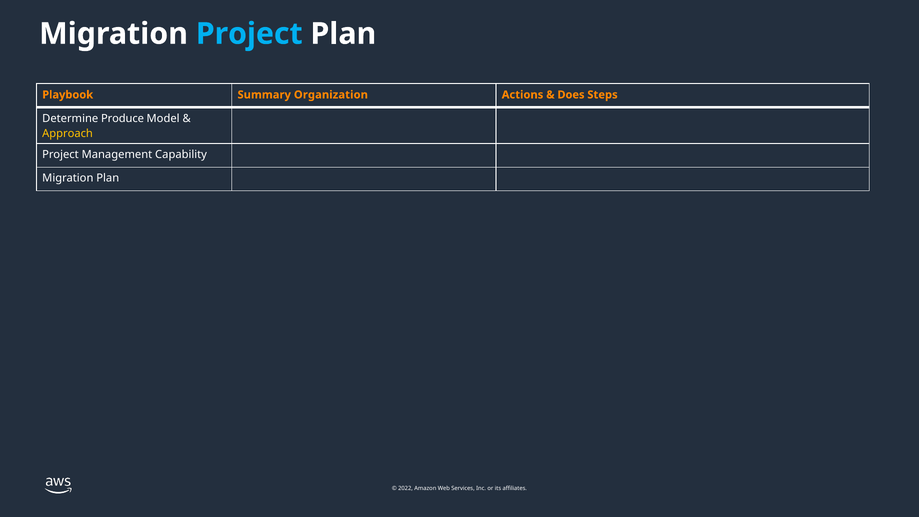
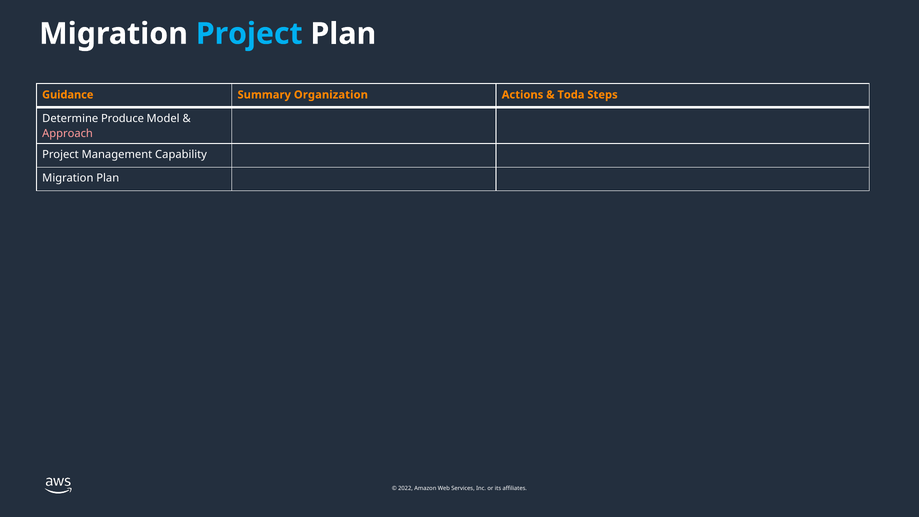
Playbook: Playbook -> Guidance (68, 95)
Does: Does -> Toda (571, 95)
Approach colour: yellow -> pink (68, 134)
